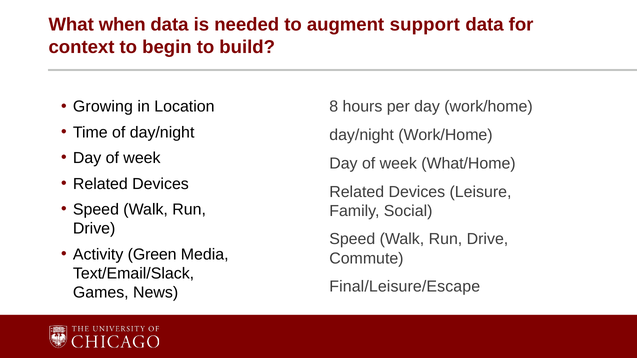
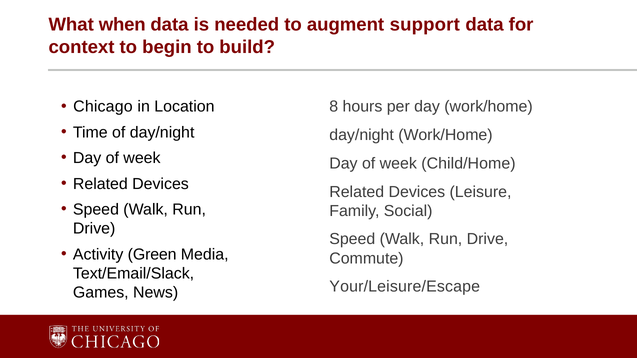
Growing: Growing -> Chicago (103, 107)
What/Home: What/Home -> Child/Home (468, 164)
Final/Leisure/Escape: Final/Leisure/Escape -> Your/Leisure/Escape (405, 287)
